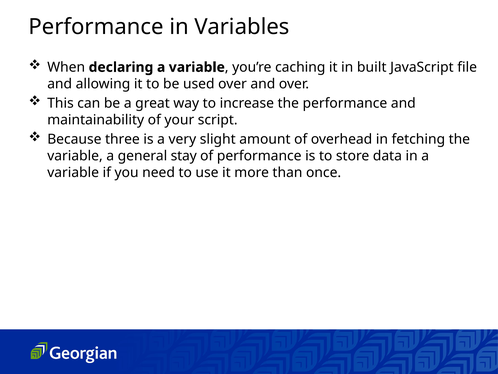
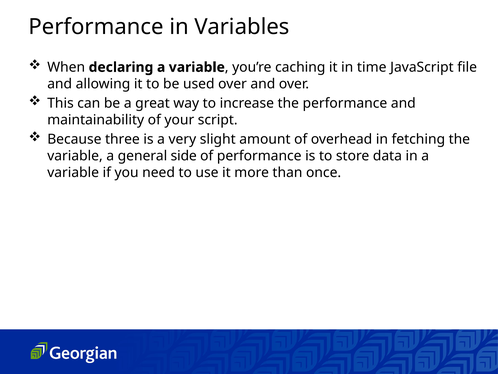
built: built -> time (372, 67)
stay: stay -> side (184, 156)
